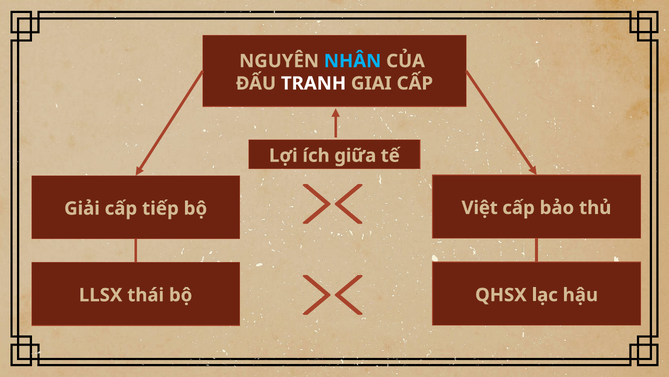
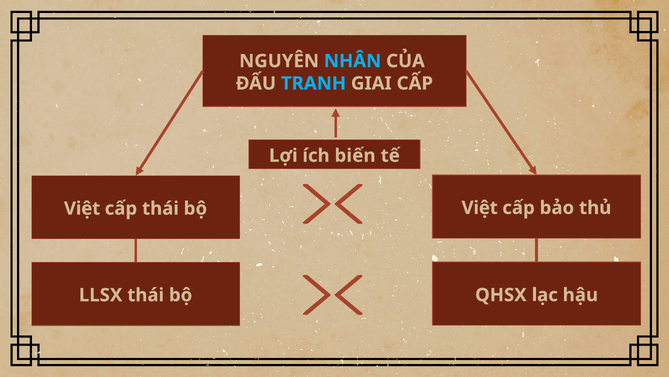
TRANH colour: white -> light blue (314, 83)
giữa: giữa -> biến (355, 155)
Giải: Giải -> Việt (82, 208)
cấp tiếp: tiếp -> thái (160, 208)
